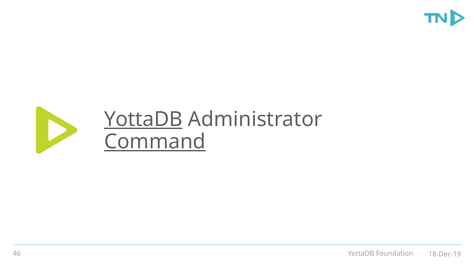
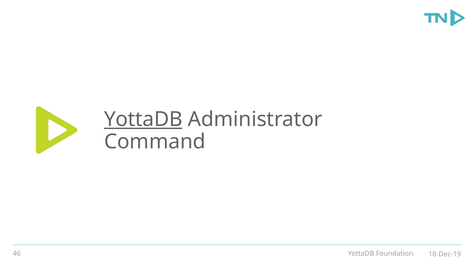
Command underline: present -> none (155, 142)
